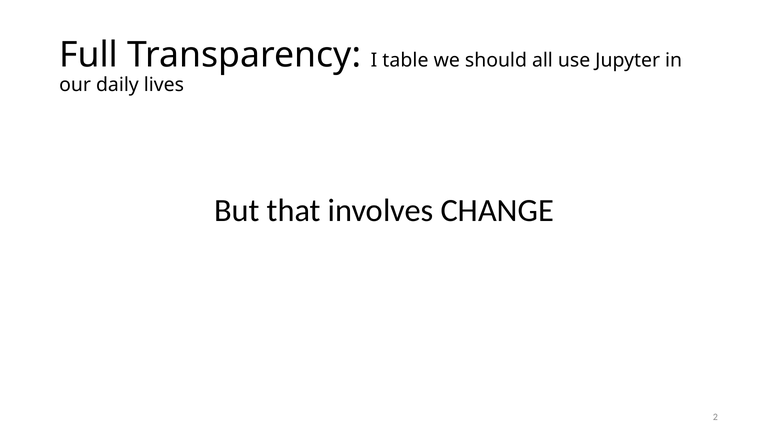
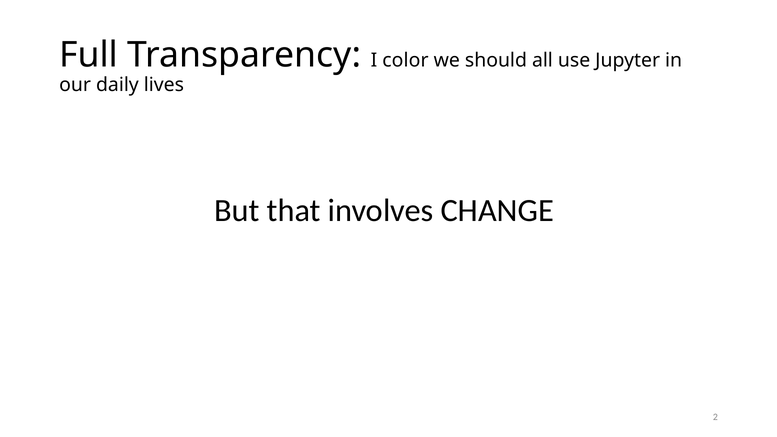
table: table -> color (405, 60)
